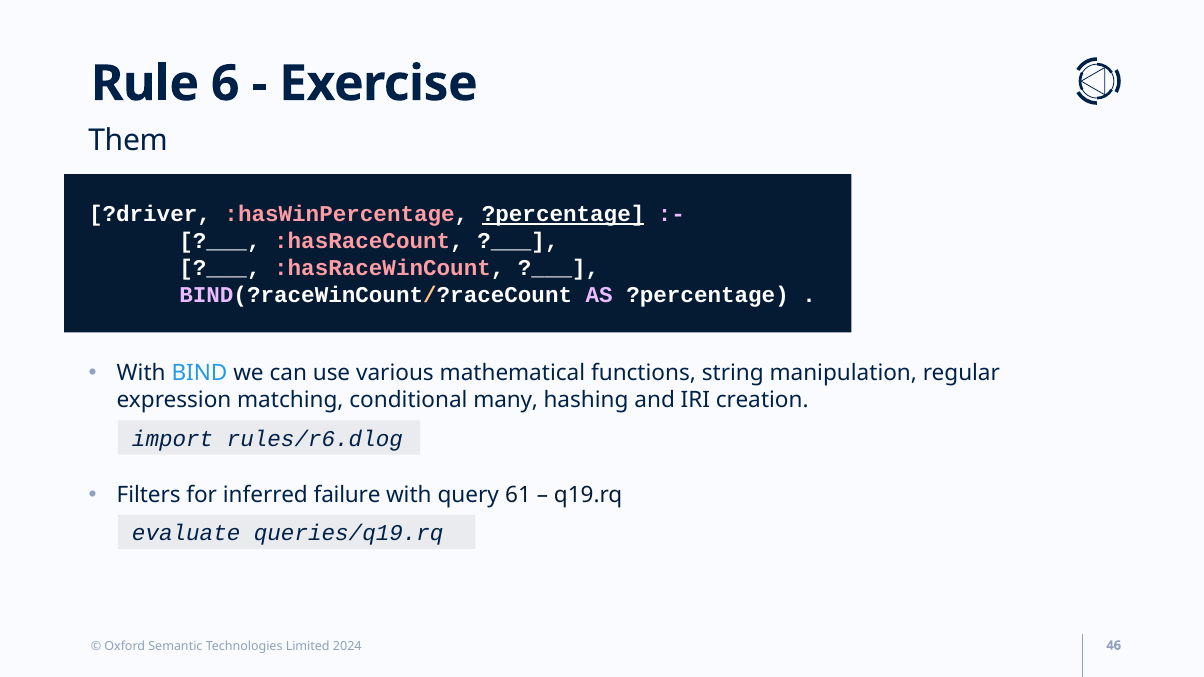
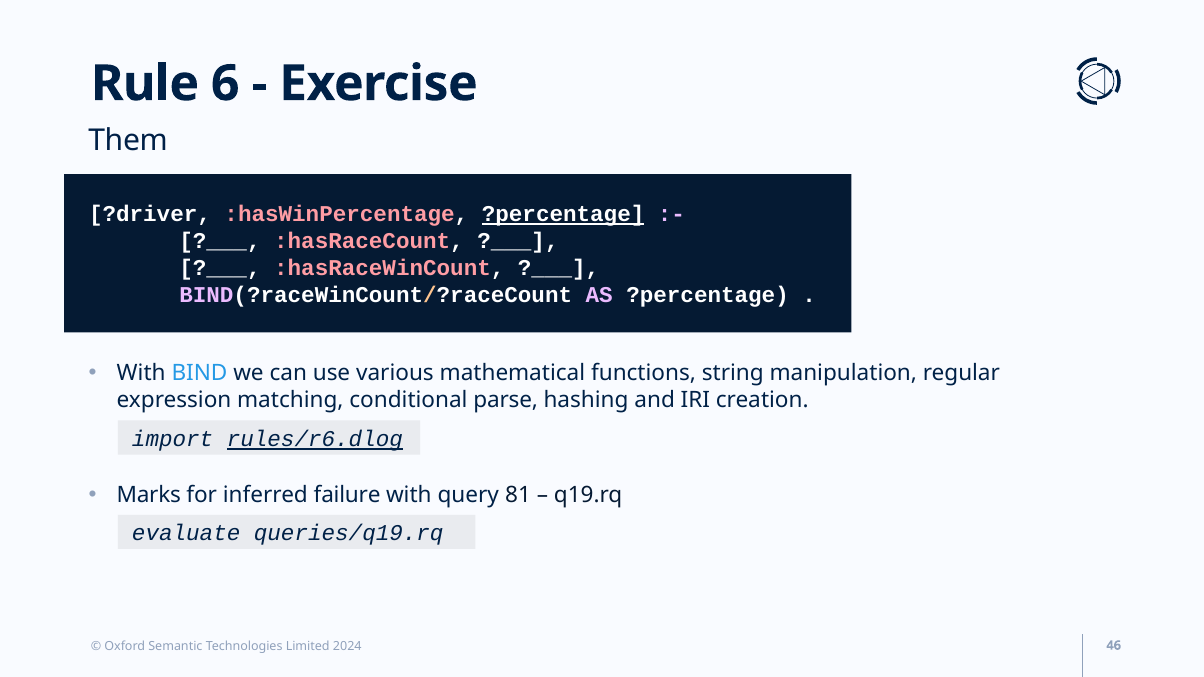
many: many -> parse (506, 401)
rules/r6.dlog underline: none -> present (315, 439)
Filters: Filters -> Marks (149, 495)
61: 61 -> 81 (518, 495)
